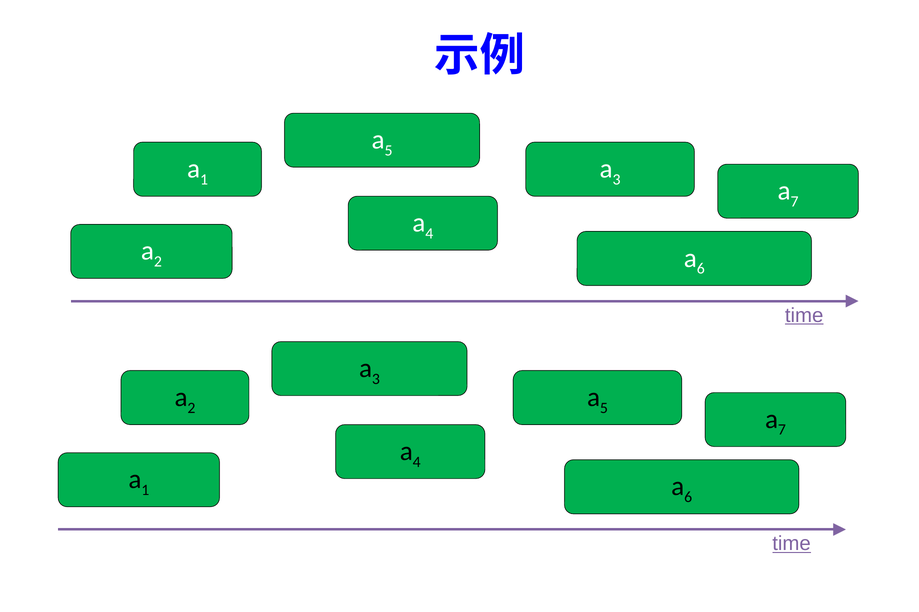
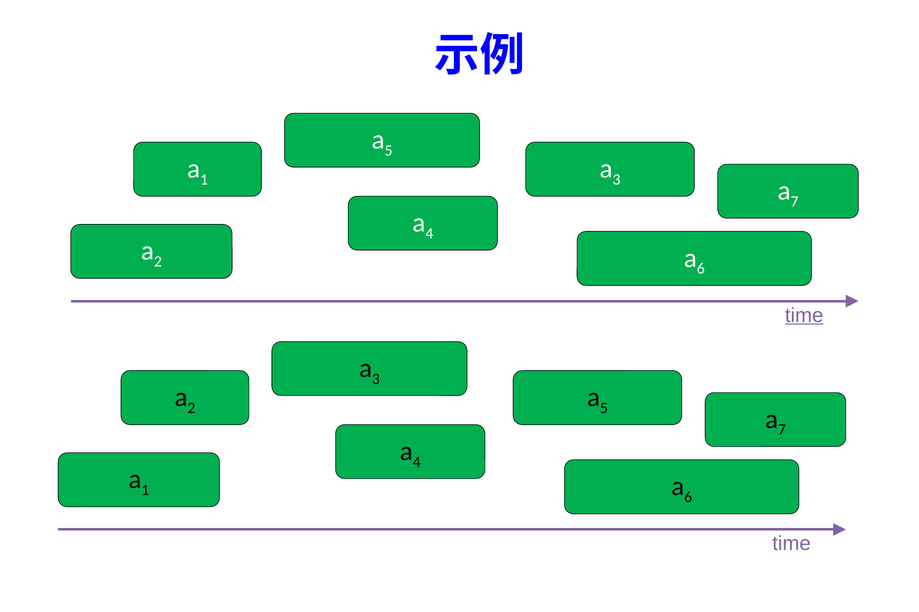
time underline: present -> none (792, 544)
